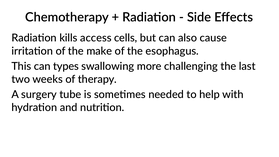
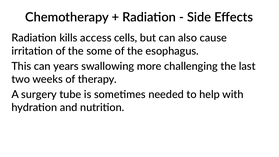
make: make -> some (99, 51)
types: types -> years (66, 66)
